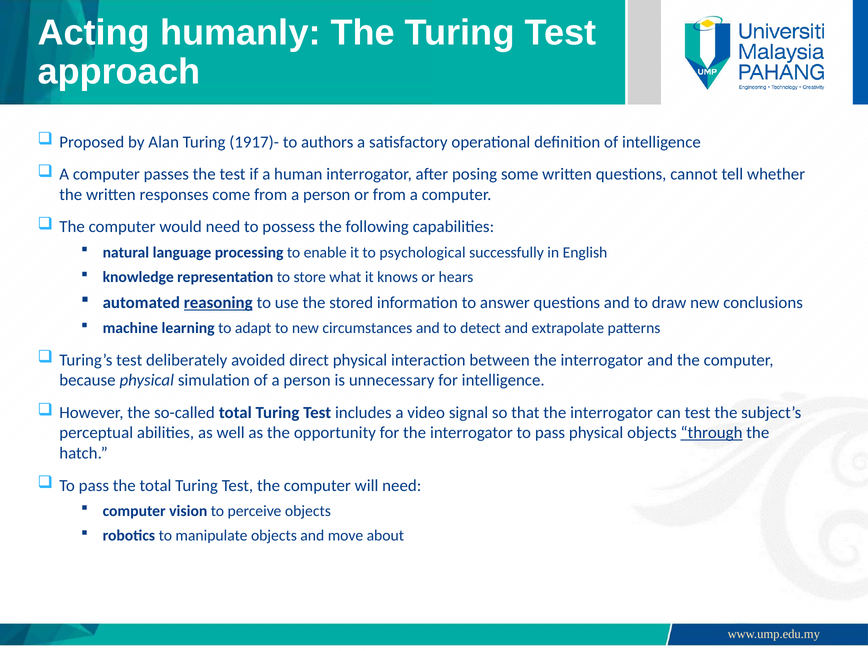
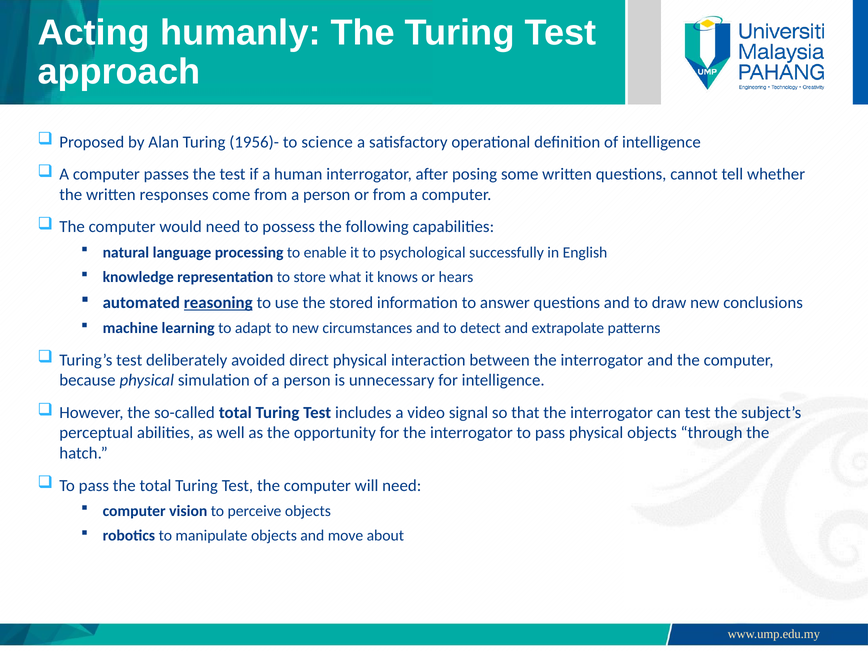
1917)-: 1917)- -> 1956)- (254, 142)
authors: authors -> science (327, 142)
through underline: present -> none (712, 433)
